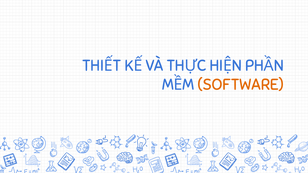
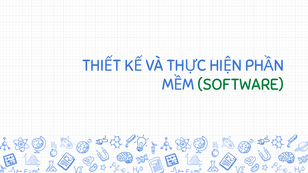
SOFTWARE colour: orange -> green (241, 85)
